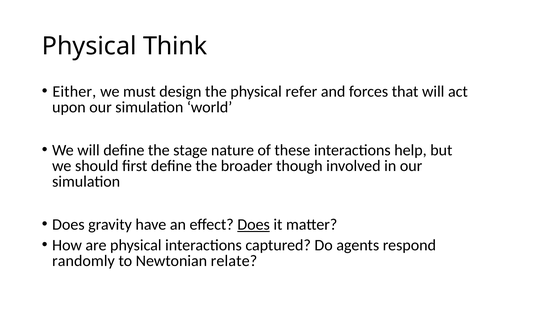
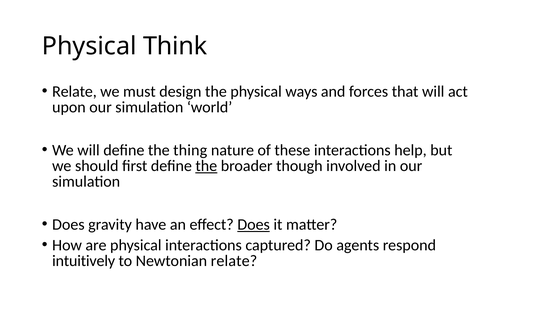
Either: Either -> Relate (74, 91)
refer: refer -> ways (301, 91)
stage: stage -> thing (190, 150)
the underline: none -> present (206, 166)
randomly: randomly -> intuitively (84, 261)
